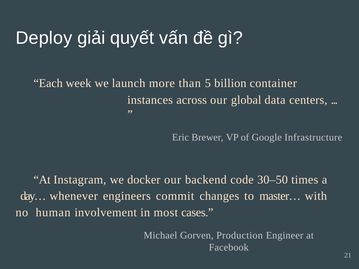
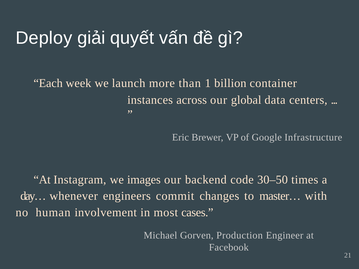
5: 5 -> 1 (208, 83)
docker: docker -> images (144, 180)
